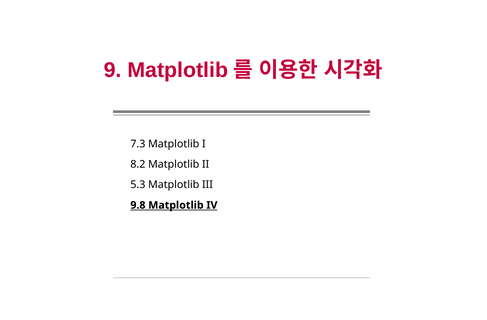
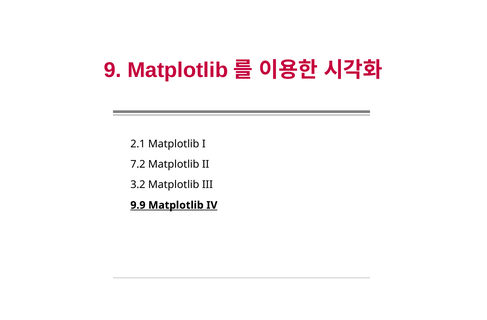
7.3: 7.3 -> 2.1 (138, 144)
8.2: 8.2 -> 7.2 (138, 164)
5.3: 5.3 -> 3.2 (138, 185)
9.8: 9.8 -> 9.9 (138, 205)
